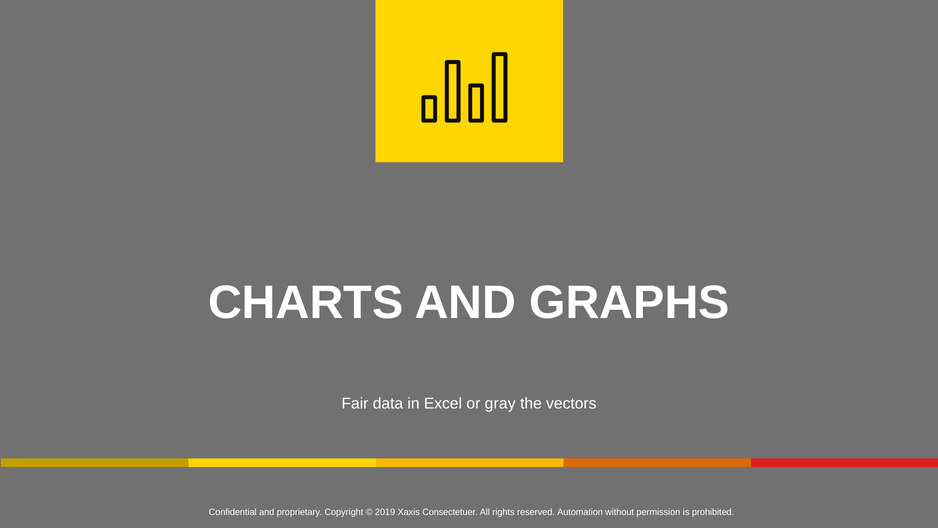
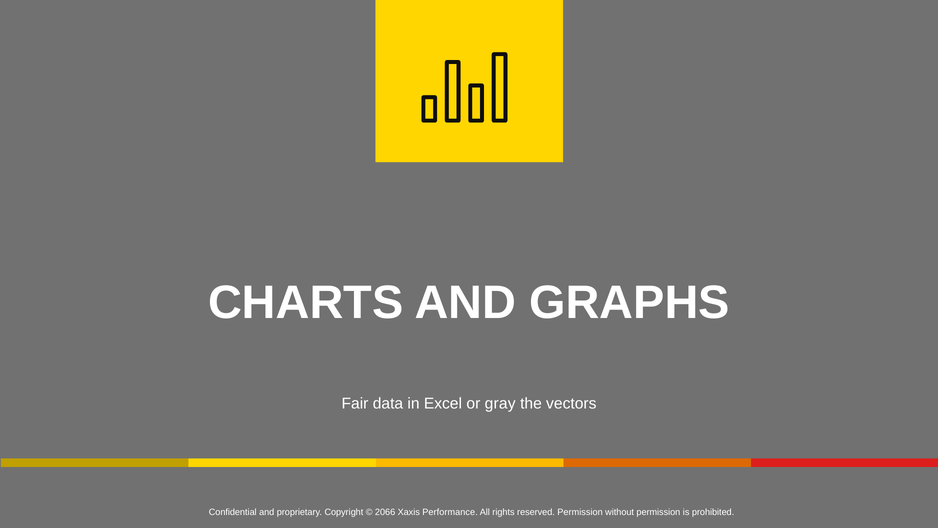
2019: 2019 -> 2066 (385, 512)
Consectetuer: Consectetuer -> Performance (450, 512)
reserved Automation: Automation -> Permission (580, 512)
